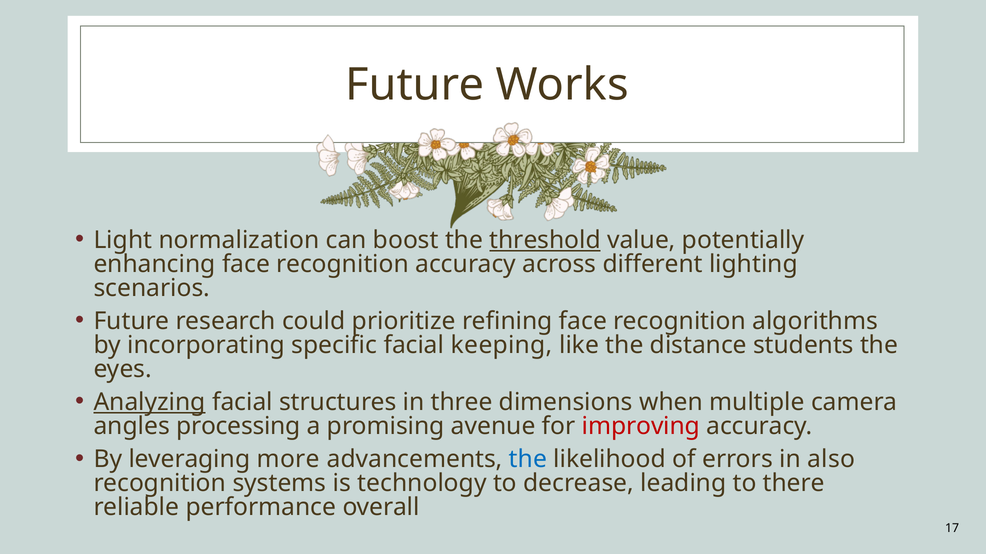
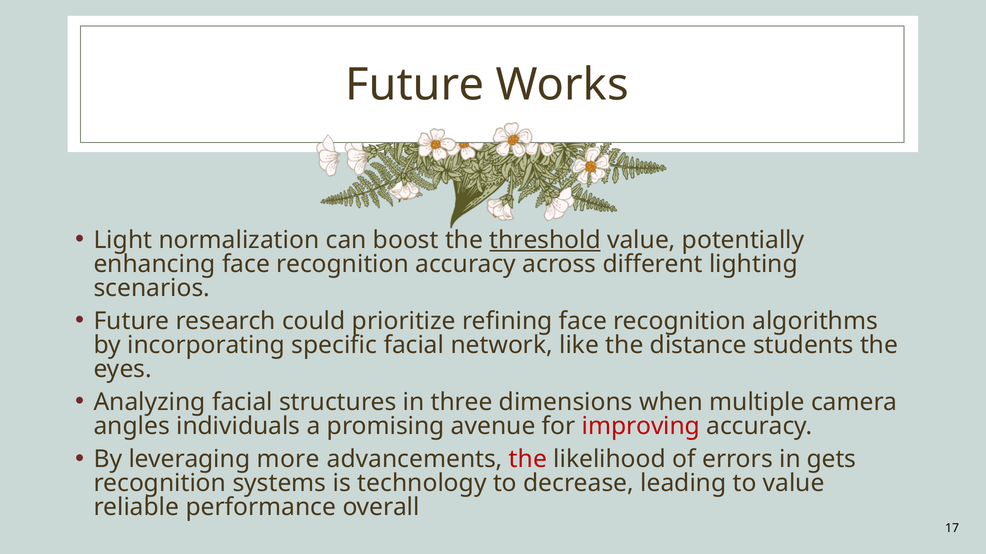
keeping: keeping -> network (502, 345)
Analyzing underline: present -> none (150, 403)
processing: processing -> individuals (238, 427)
the colour: blue -> red (528, 460)
also: also -> gets (831, 460)
to there: there -> value (794, 484)
